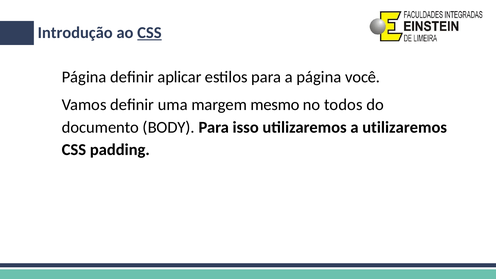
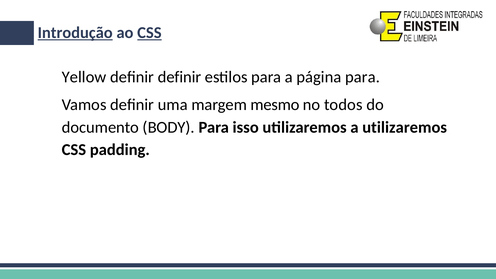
Introdução underline: none -> present (75, 33)
Página: Página -> Yellow (84, 77)
definir aplicar: aplicar -> definir (179, 77)
página você: você -> para (363, 77)
